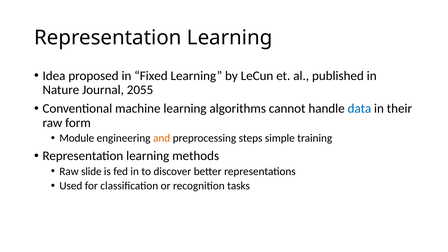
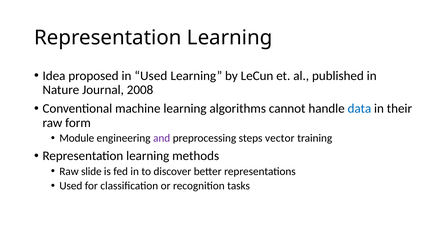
in Fixed: Fixed -> Used (151, 76)
2055: 2055 -> 2008 (140, 90)
and colour: orange -> purple (162, 138)
simple: simple -> vector (280, 138)
